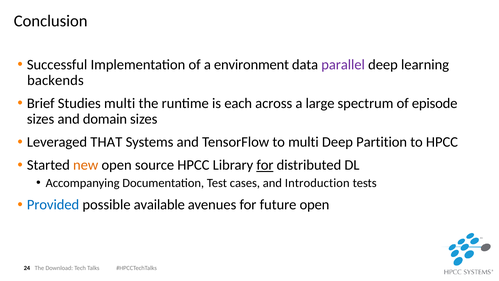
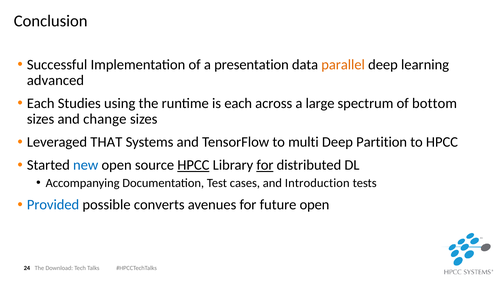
environment: environment -> presentation (251, 65)
parallel colour: purple -> orange (343, 65)
backends: backends -> advanced (55, 80)
Brief: Brief -> Each (41, 103)
Studies multi: multi -> using (120, 103)
episode: episode -> bottom (435, 103)
domain: domain -> change (105, 119)
new colour: orange -> blue (86, 165)
HPCC underline: none -> present (193, 165)
available: available -> converts (159, 205)
